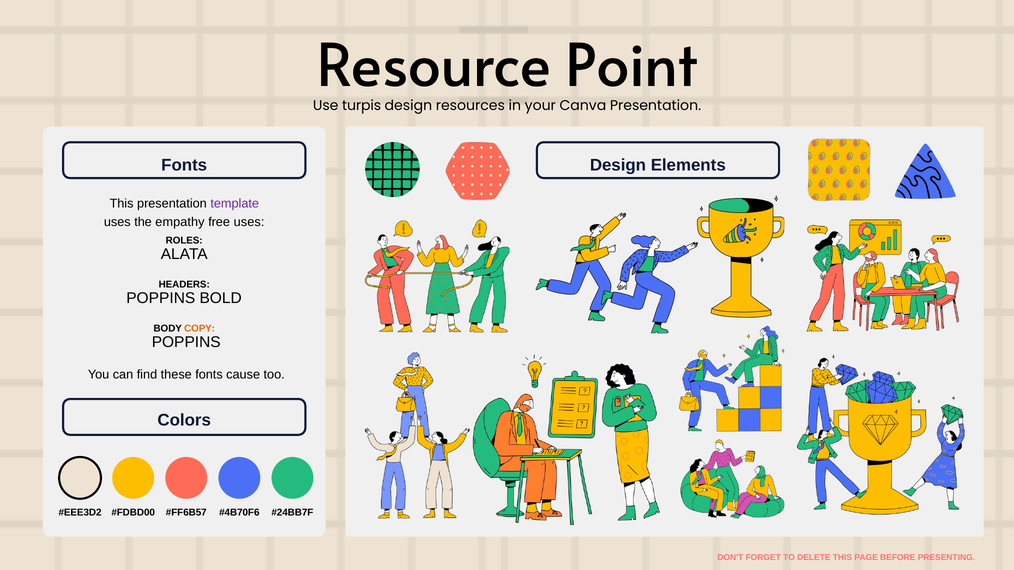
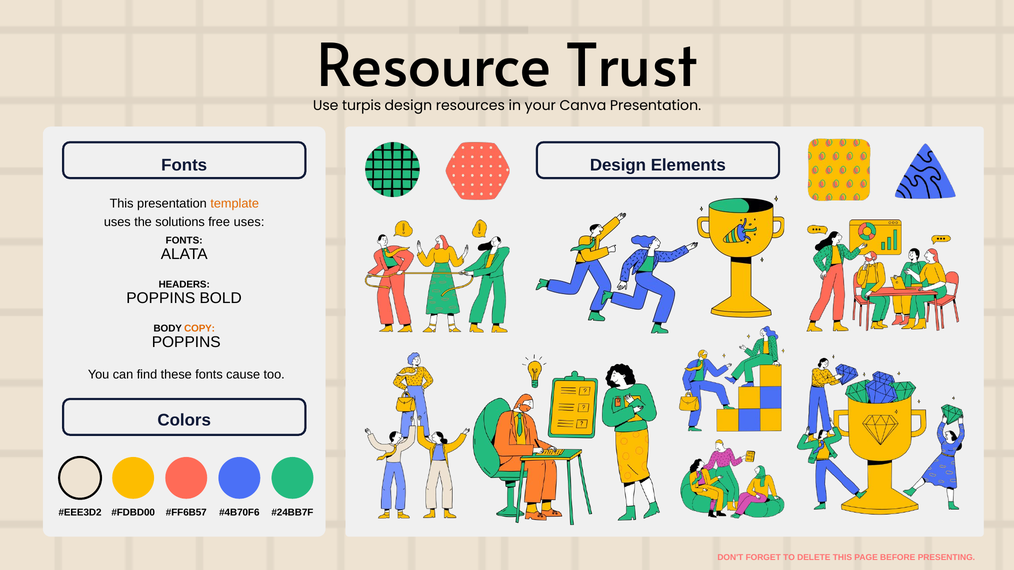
Point: Point -> Trust (632, 67)
template colour: purple -> orange (235, 204)
empathy: empathy -> solutions (180, 222)
ROLES: ROLES -> FONTS (184, 240)
